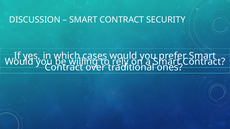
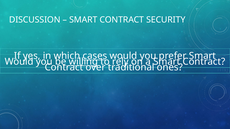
willing underline: none -> present (83, 62)
